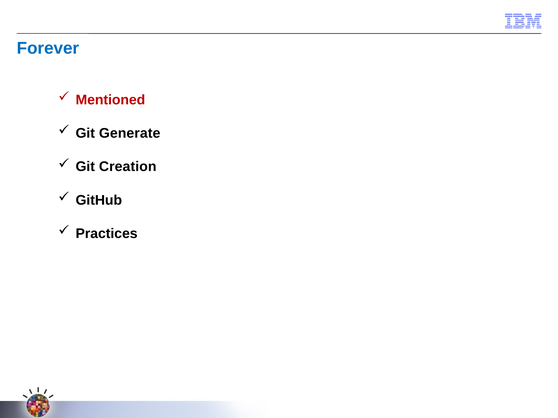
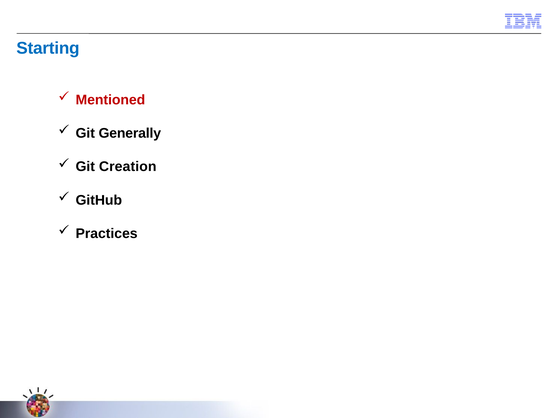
Forever: Forever -> Starting (48, 48)
Generate: Generate -> Generally (130, 133)
